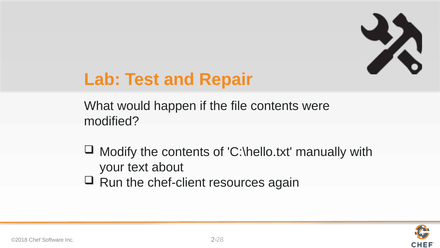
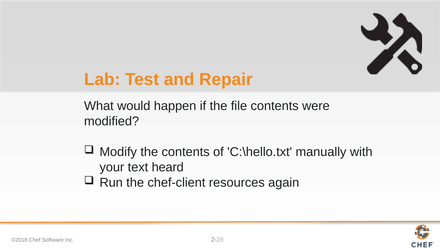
about: about -> heard (168, 167)
